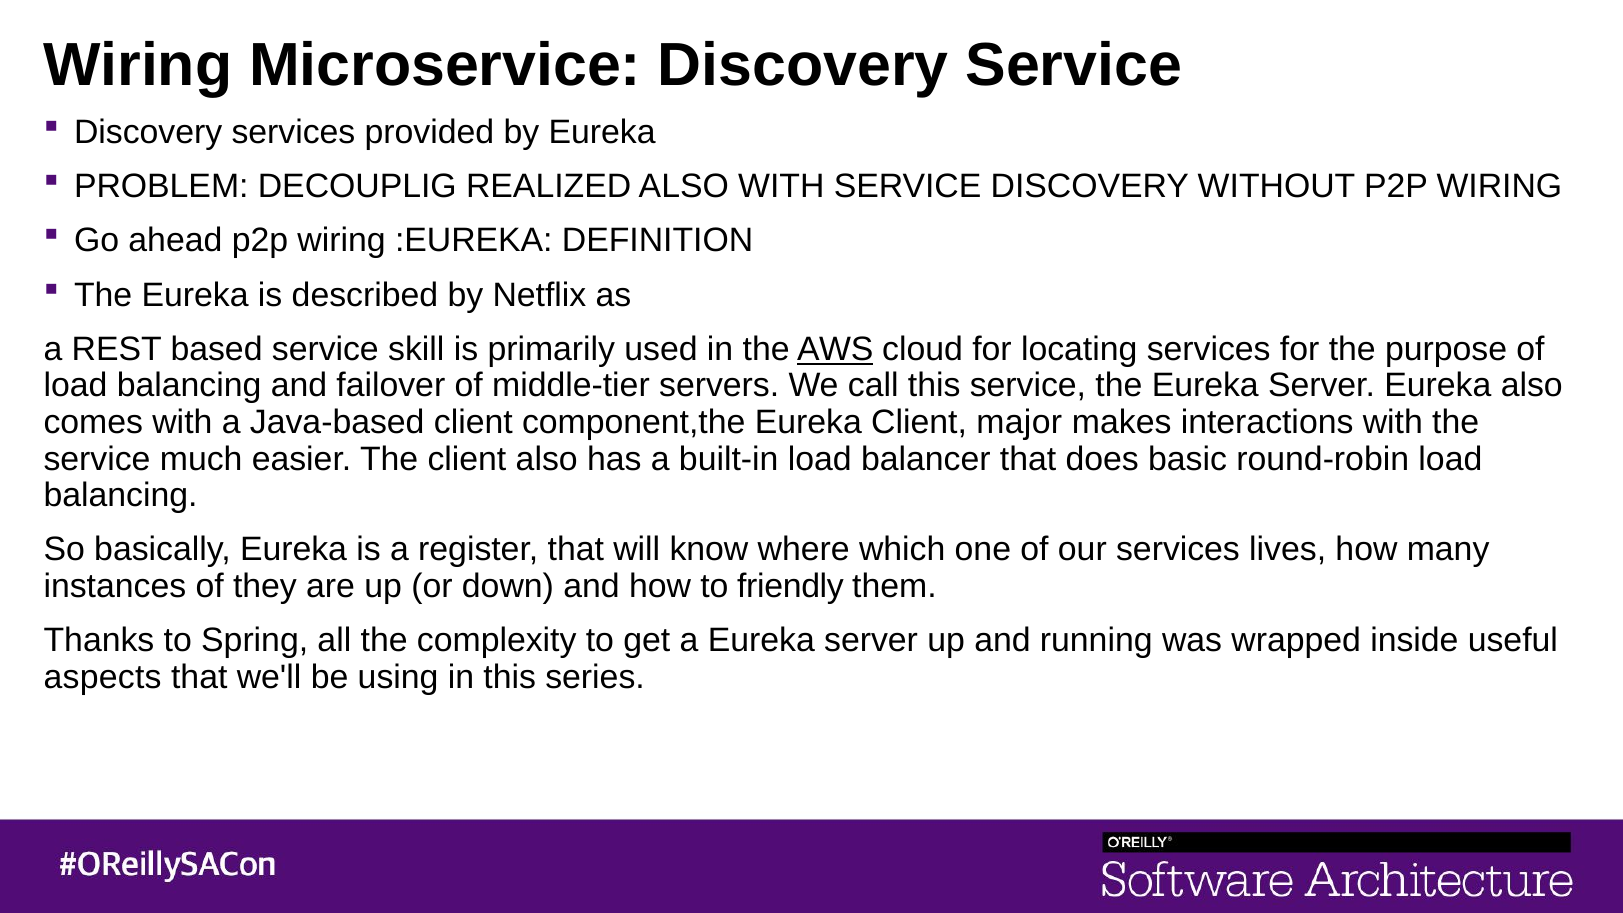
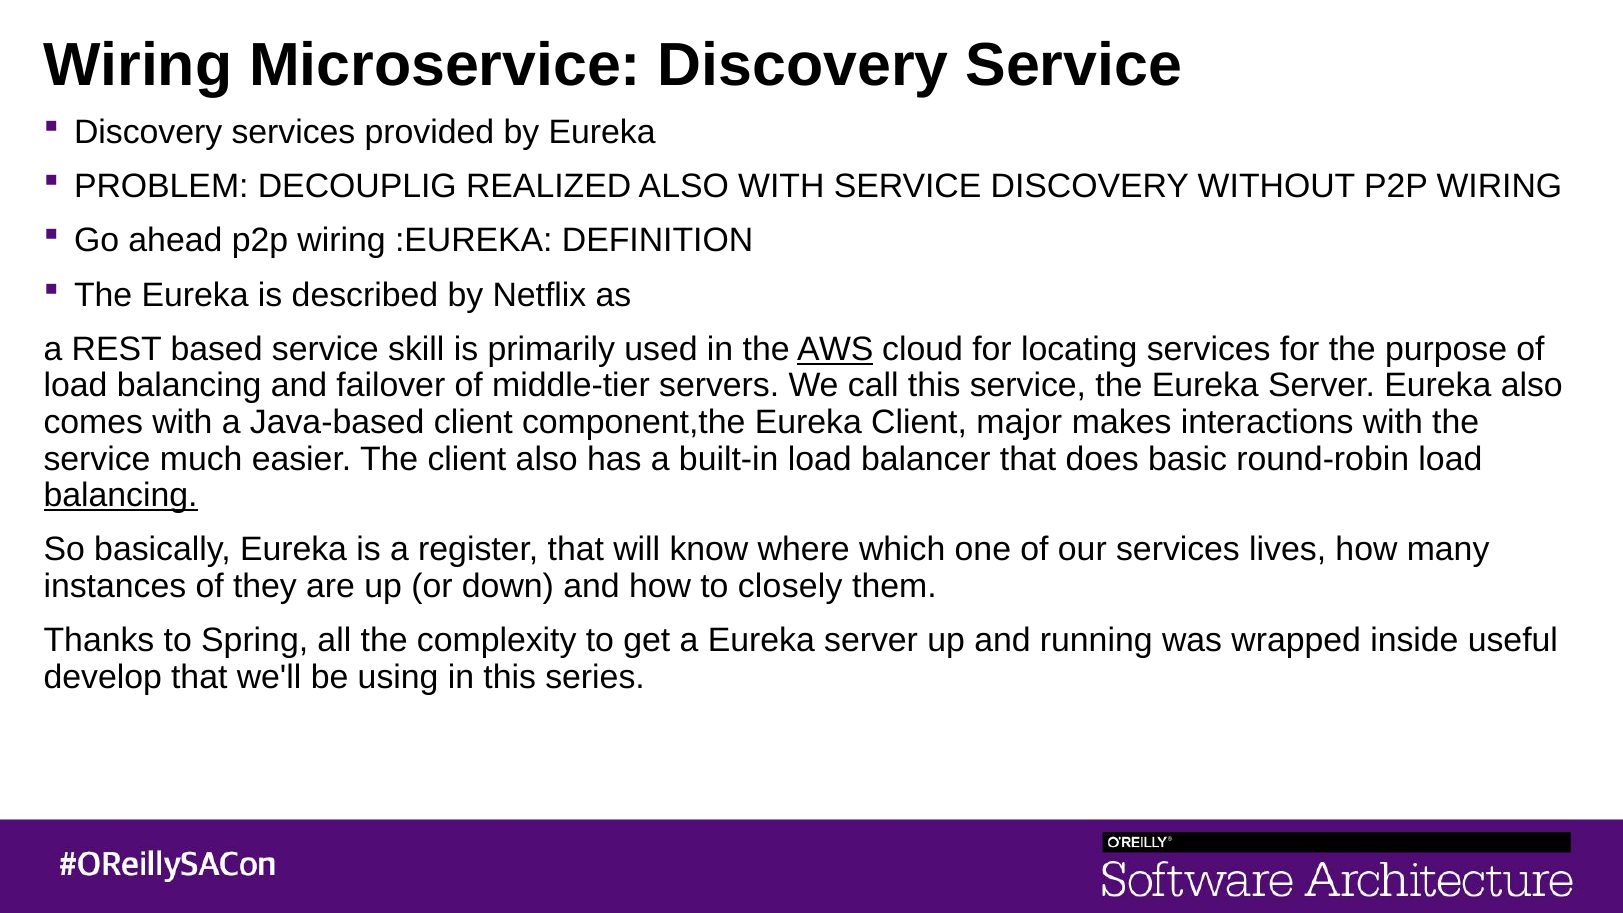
balancing underline: none -> present (121, 495)
friendly: friendly -> closely (790, 586)
aspects: aspects -> develop (103, 677)
